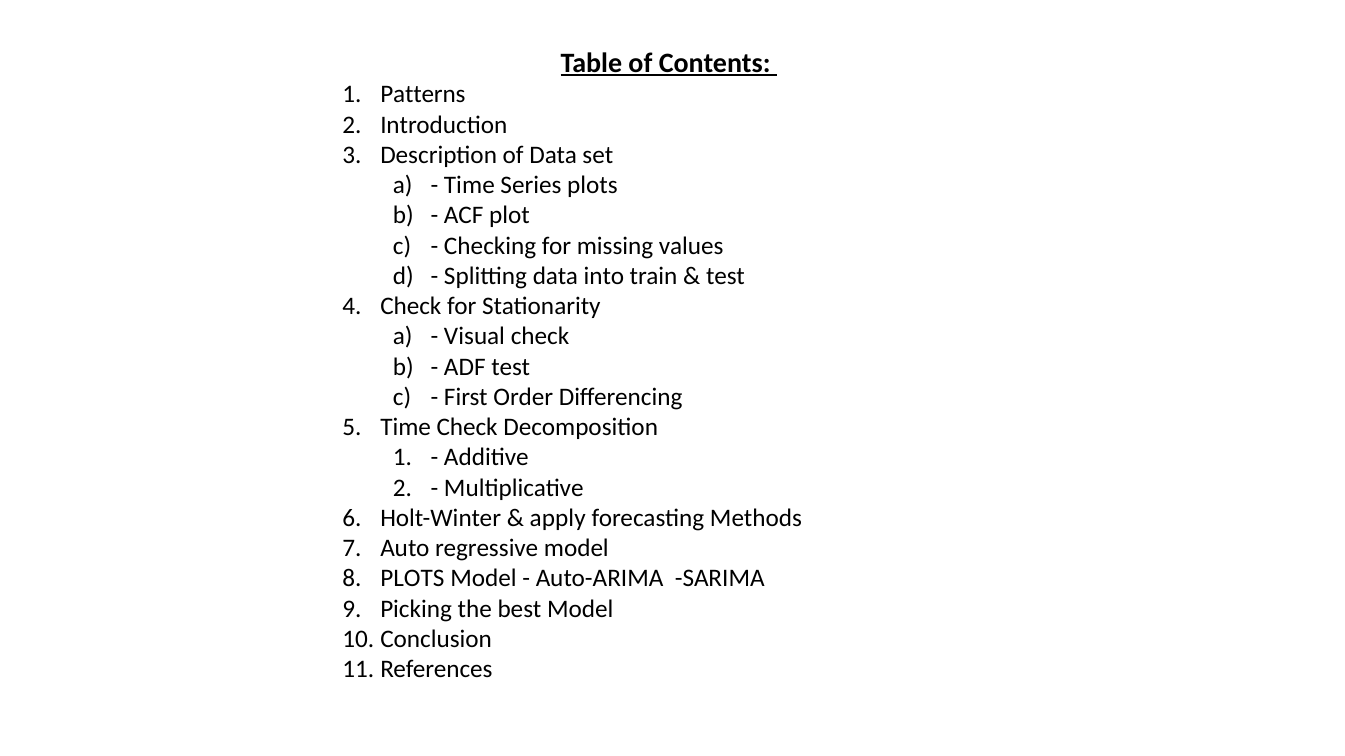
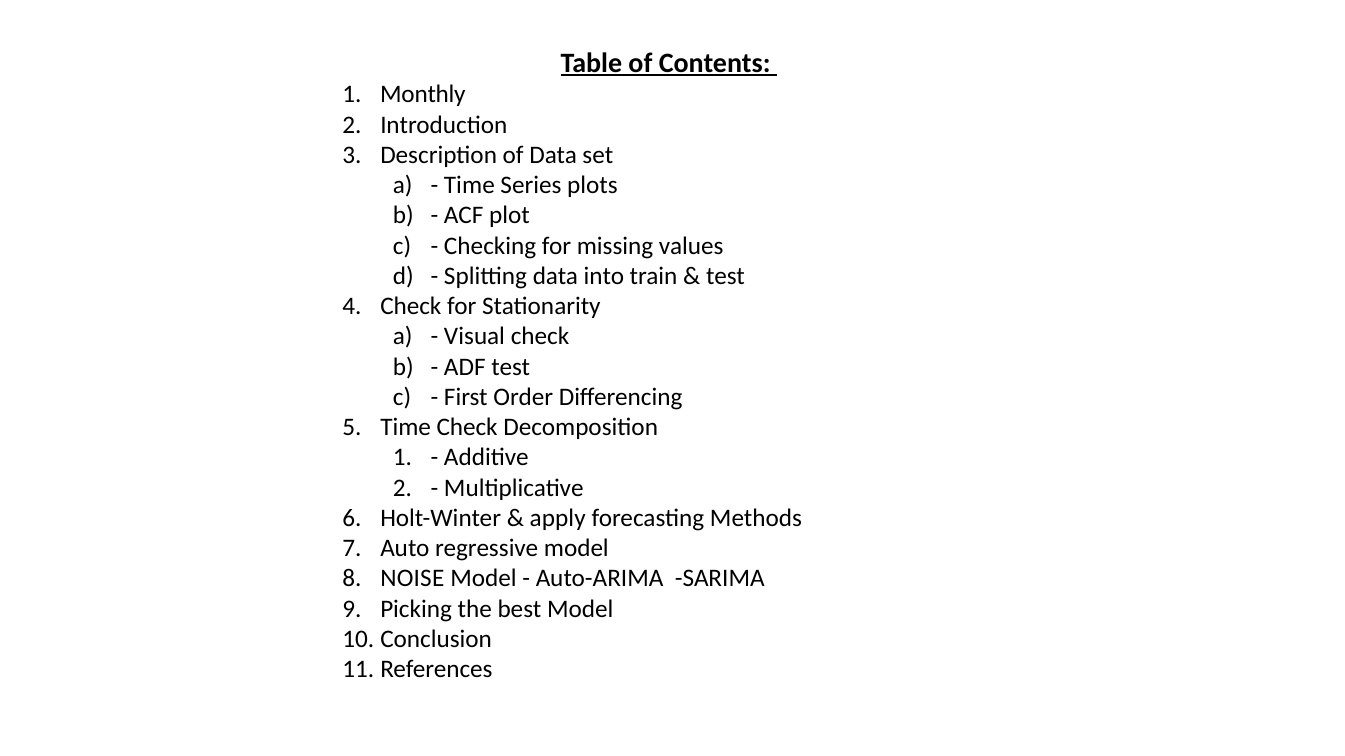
Patterns: Patterns -> Monthly (423, 95)
PLOTS: PLOTS -> NOISE (412, 579)
